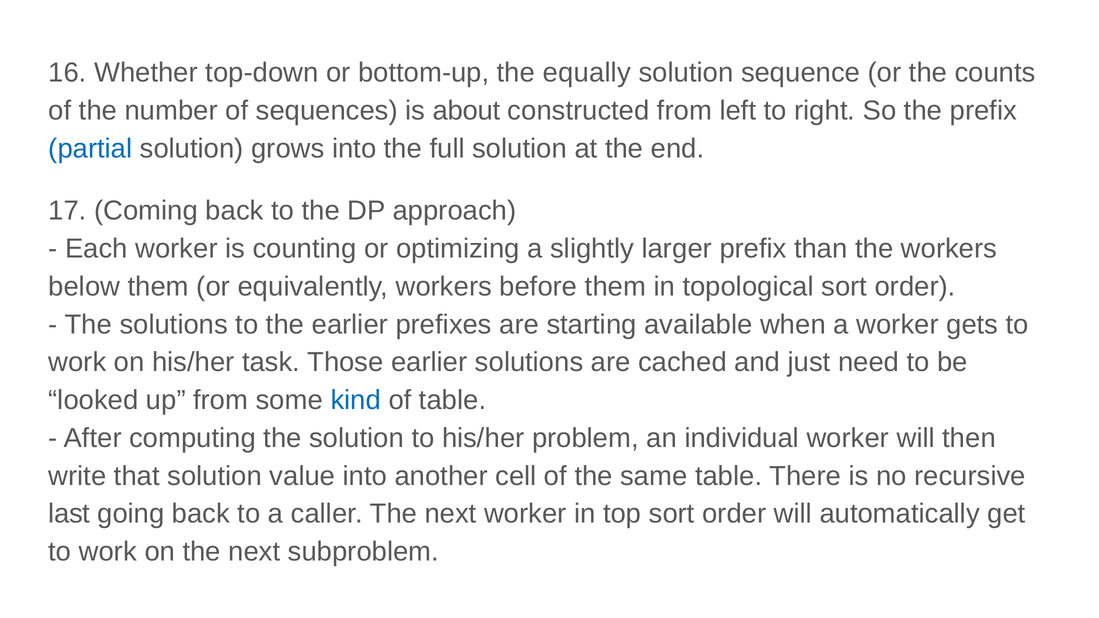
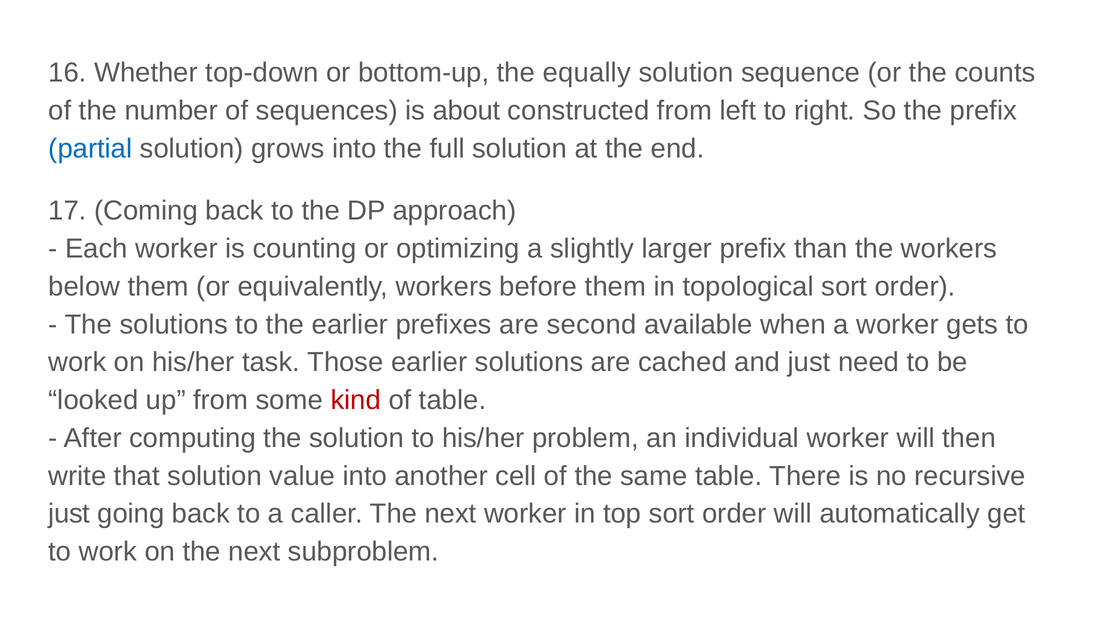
starting: starting -> second (591, 325)
kind colour: blue -> red (356, 400)
last: last -> just (69, 514)
